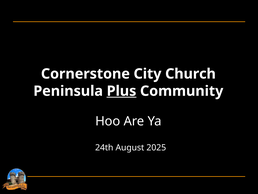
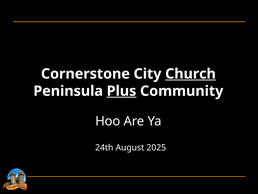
Church underline: none -> present (190, 74)
